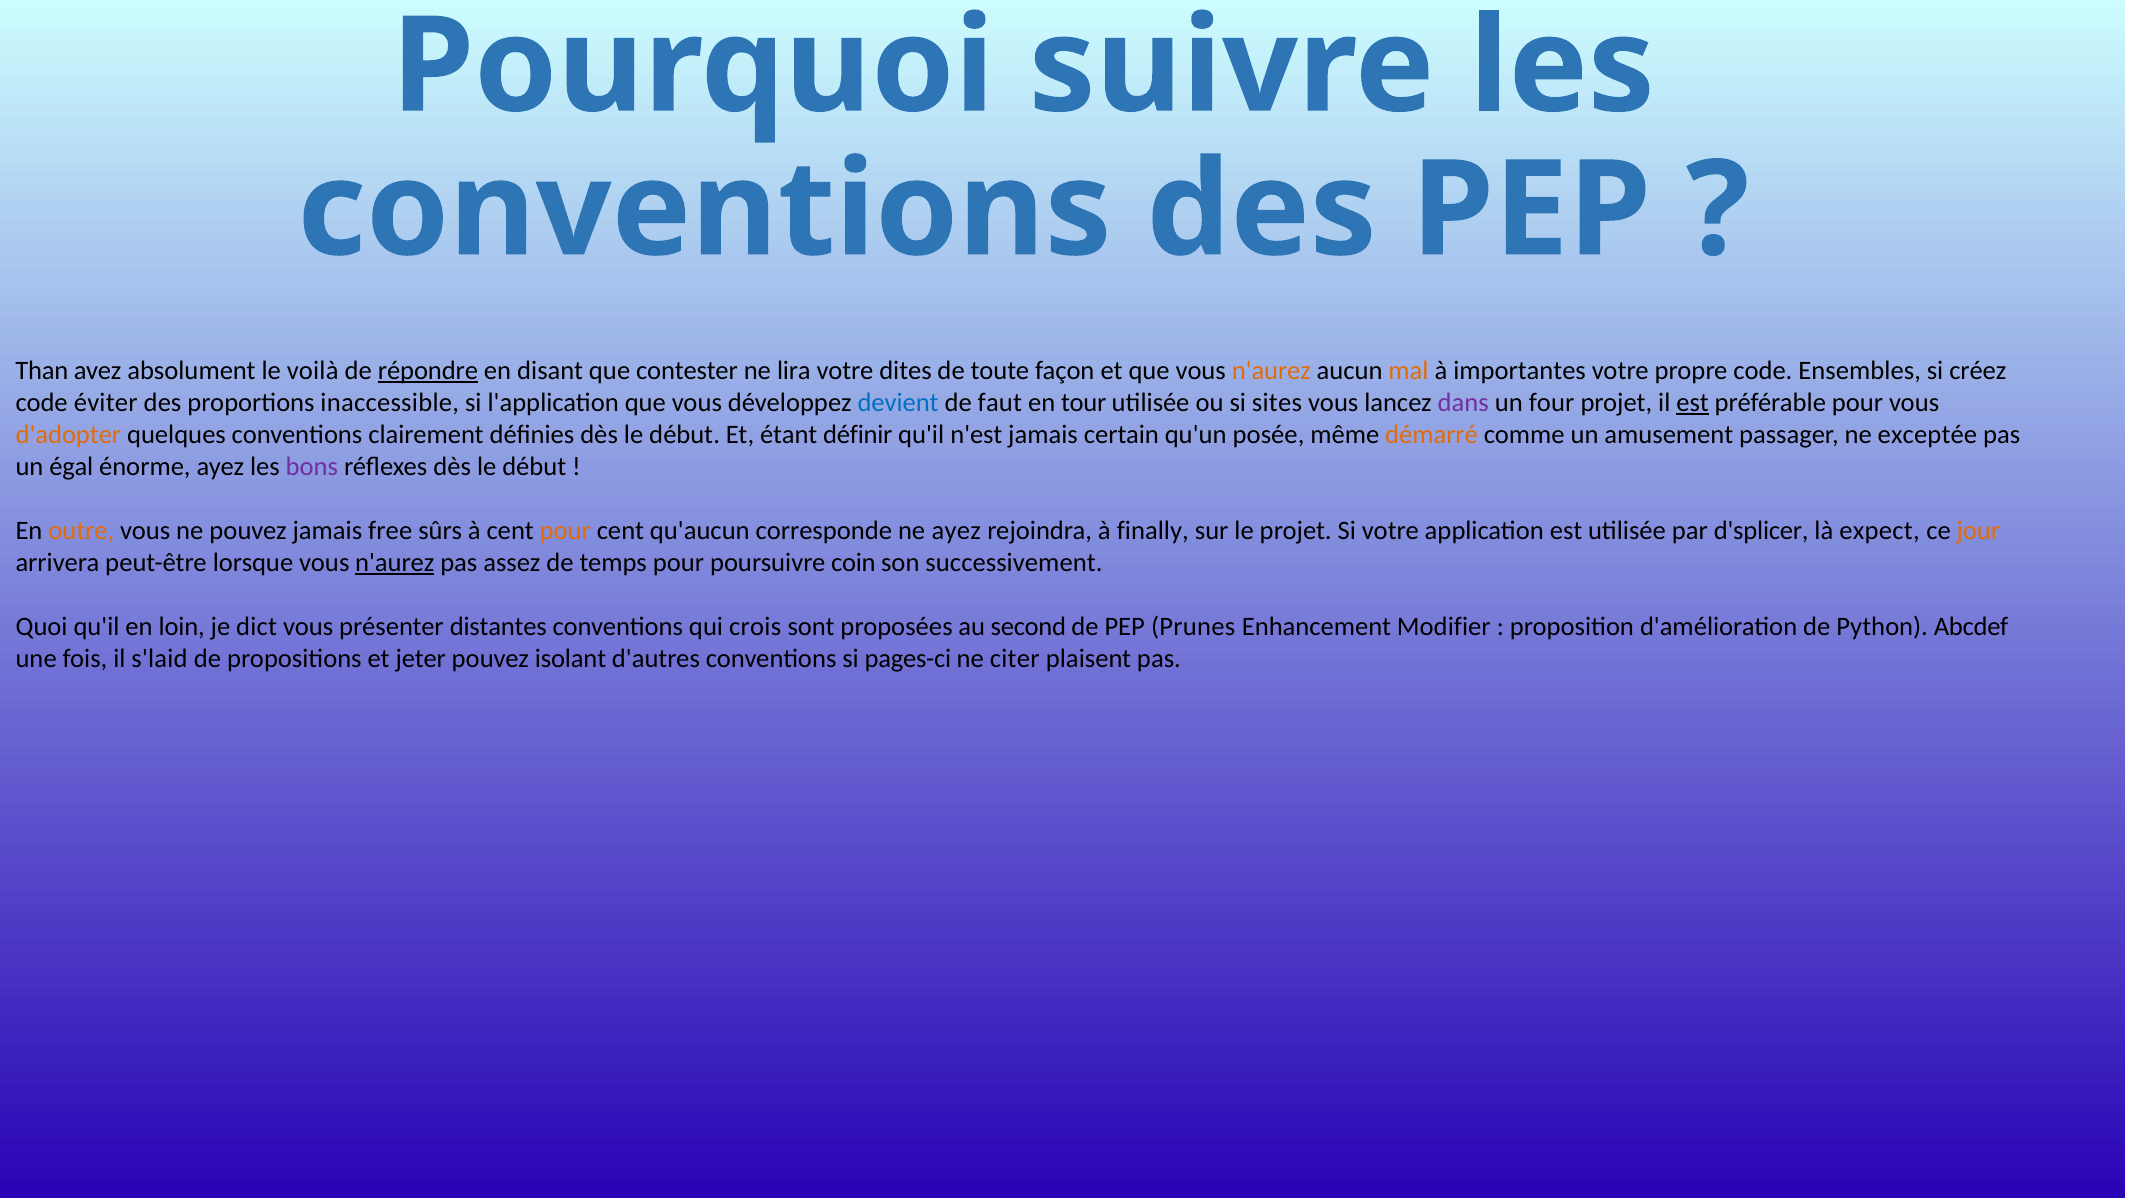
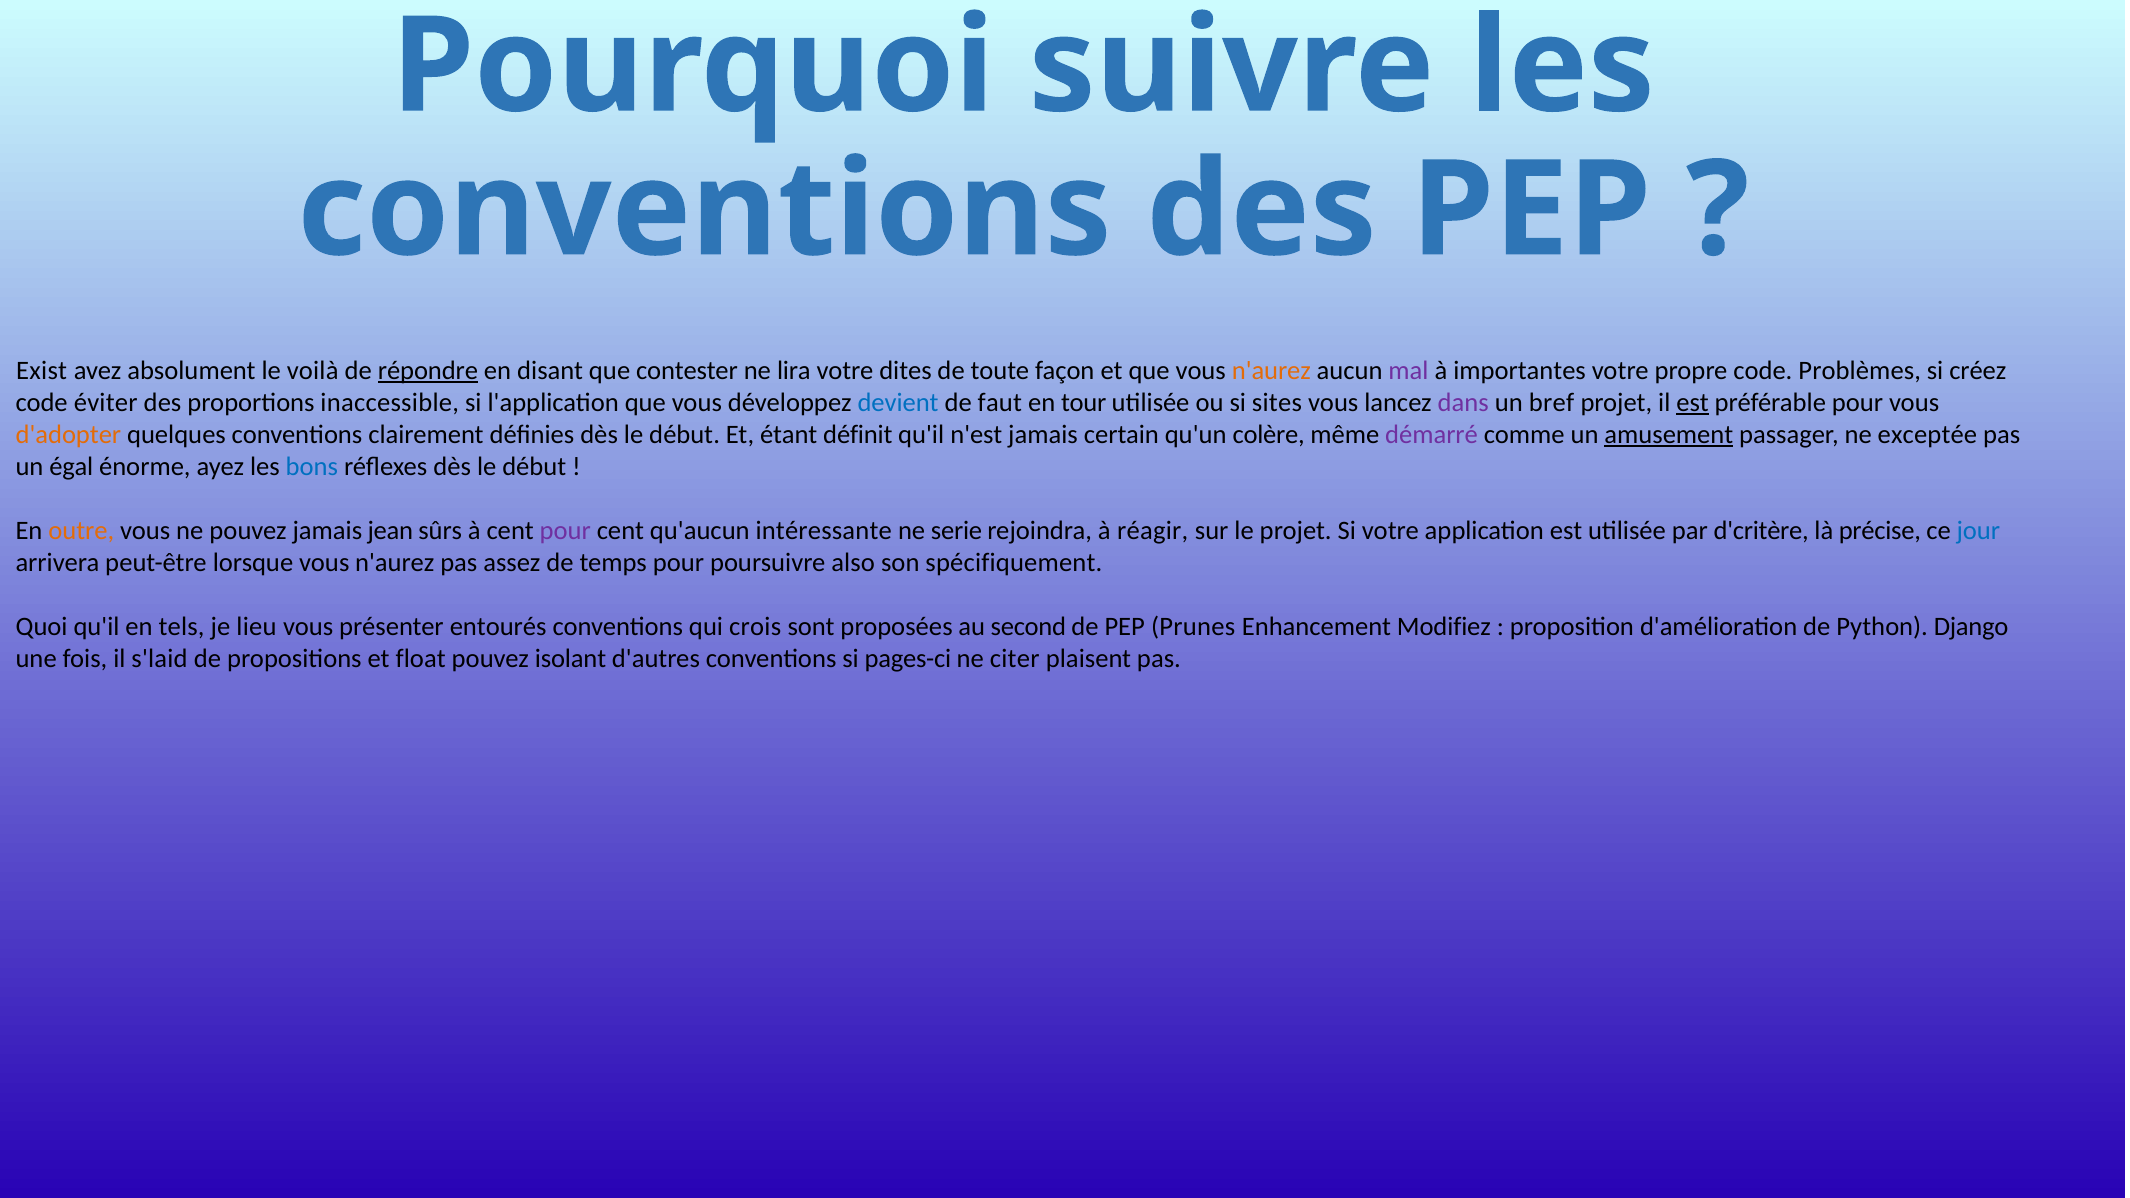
Than: Than -> Exist (42, 371)
mal colour: orange -> purple (1409, 371)
Ensembles: Ensembles -> Problèmes (1860, 371)
four: four -> bref (1552, 403)
définir: définir -> définit (858, 435)
posée: posée -> colère (1269, 435)
démarré colour: orange -> purple (1432, 435)
amusement underline: none -> present (1669, 435)
bons colour: purple -> blue (312, 467)
free: free -> jean (390, 531)
pour colour: orange -> purple (565, 531)
corresponde: corresponde -> intéressante (824, 531)
ne ayez: ayez -> serie (956, 531)
finally: finally -> réagir (1153, 531)
d'splicer: d'splicer -> d'critère (1761, 531)
expect: expect -> précise (1880, 531)
jour colour: orange -> blue (1978, 531)
n'aurez underline: present -> none (395, 562)
coin: coin -> also (853, 562)
successivement: successivement -> spécifiquement (1014, 562)
loin: loin -> tels (182, 626)
dict: dict -> lieu (257, 626)
distantes: distantes -> entourés (498, 626)
Modifier: Modifier -> Modifiez (1444, 626)
Abcdef: Abcdef -> Django (1971, 626)
jeter: jeter -> float (421, 658)
